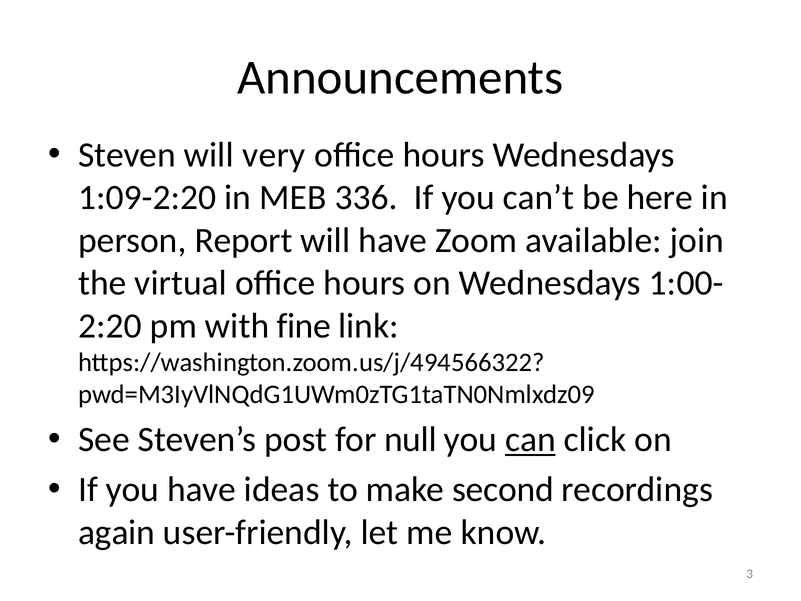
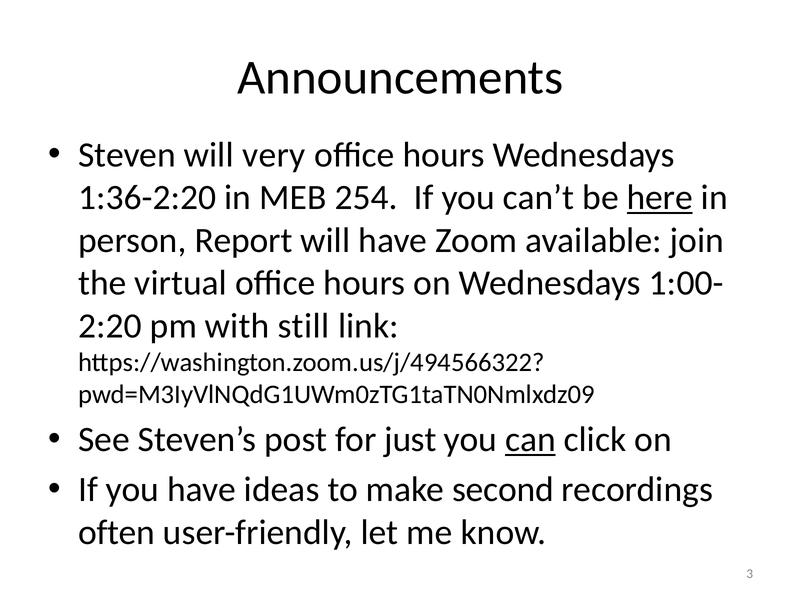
1:09-2:20: 1:09-2:20 -> 1:36-2:20 (147, 197)
336: 336 -> 254 (366, 197)
here underline: none -> present (660, 197)
fine: fine -> still (303, 326)
null: null -> just (410, 440)
again: again -> often (117, 532)
